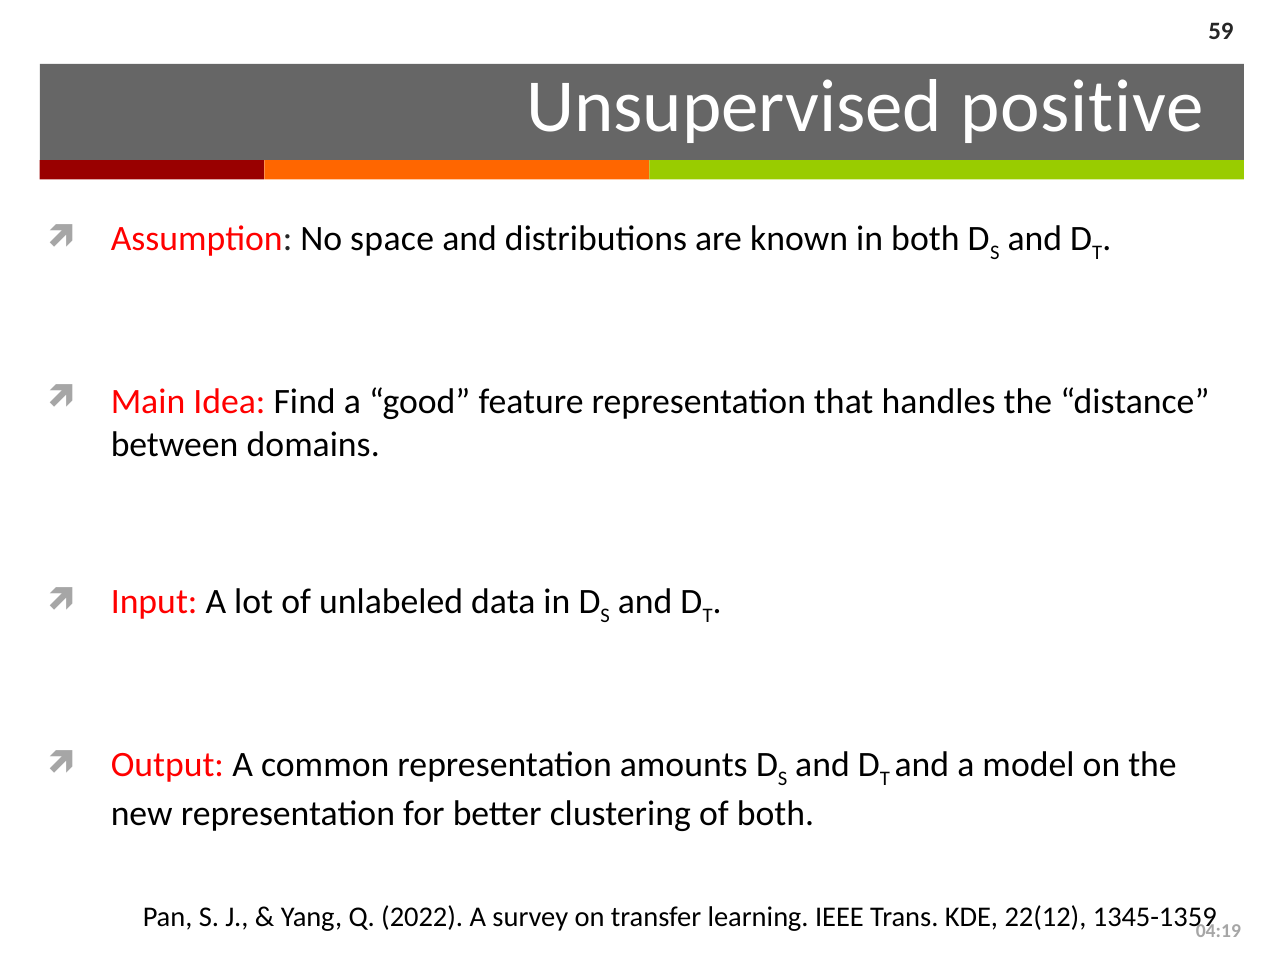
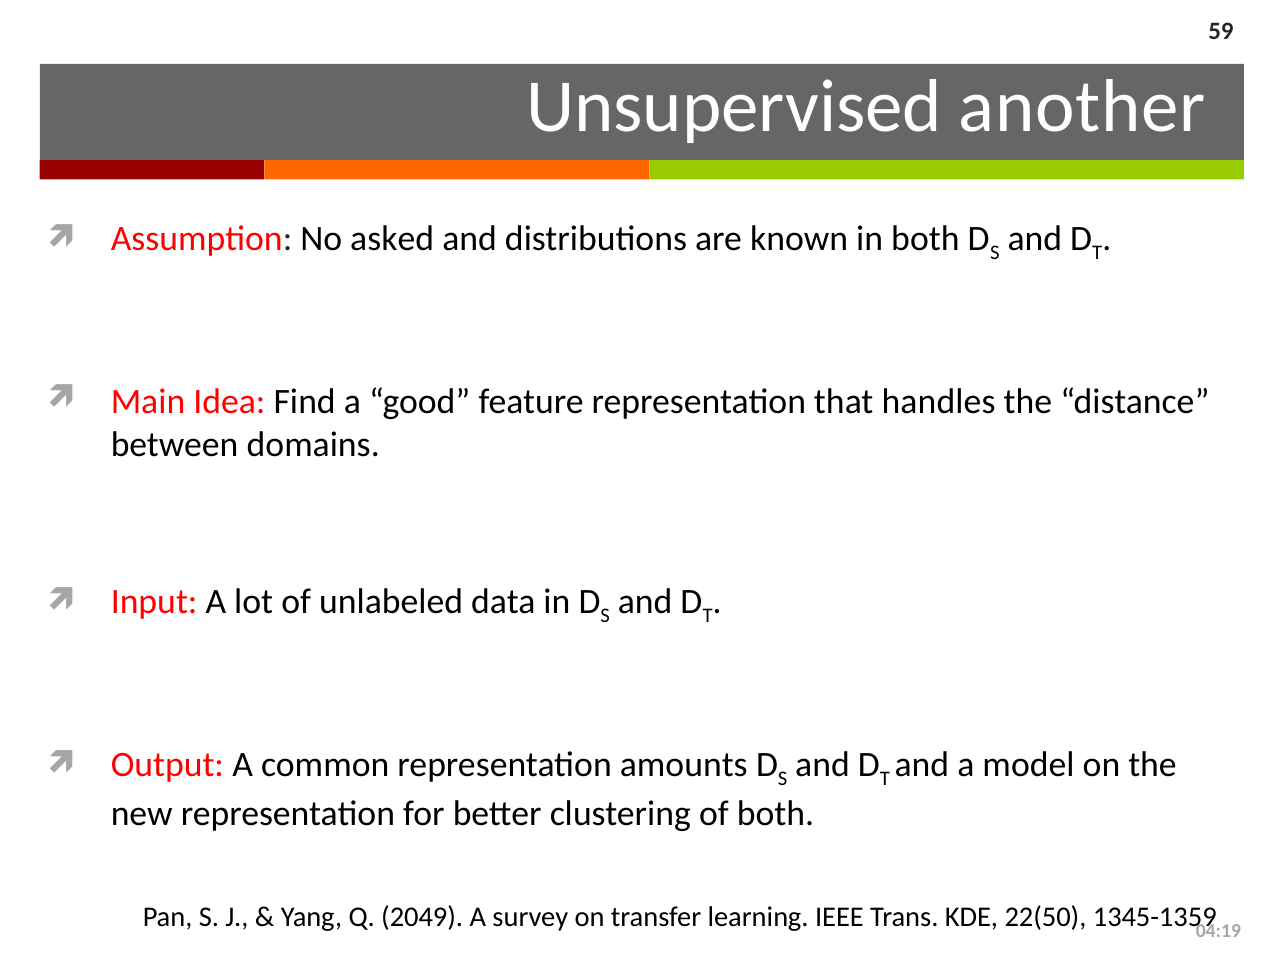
positive: positive -> another (1082, 107)
space: space -> asked (392, 239)
2022: 2022 -> 2049 (422, 917)
22(12: 22(12 -> 22(50 (1045, 917)
